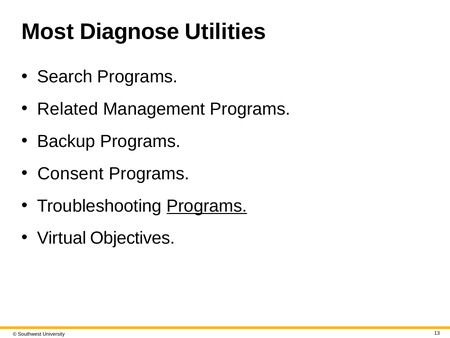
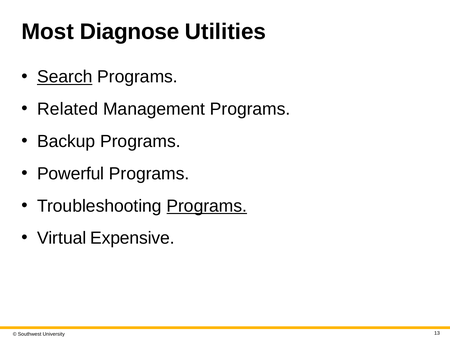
Search underline: none -> present (65, 77)
Consent: Consent -> Powerful (71, 173)
Objectives: Objectives -> Expensive (132, 238)
